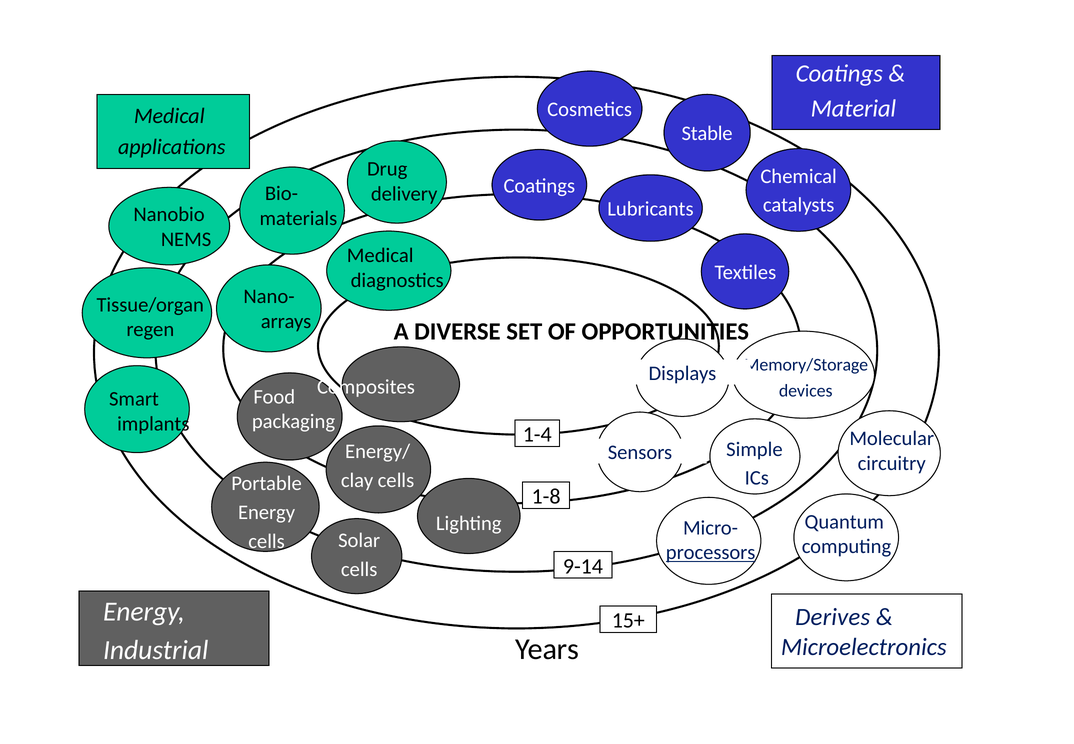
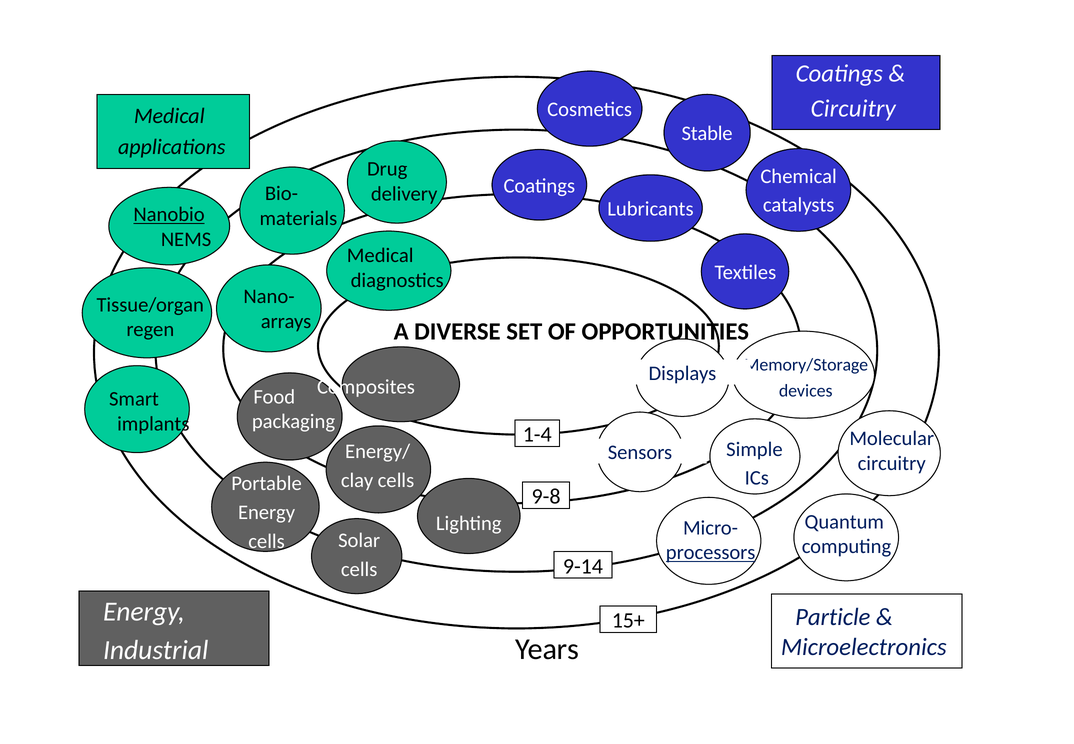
Material: Material -> Circuitry (853, 108)
Nanobio underline: none -> present (169, 214)
1-8: 1-8 -> 9-8 (546, 496)
Derives: Derives -> Particle (833, 617)
